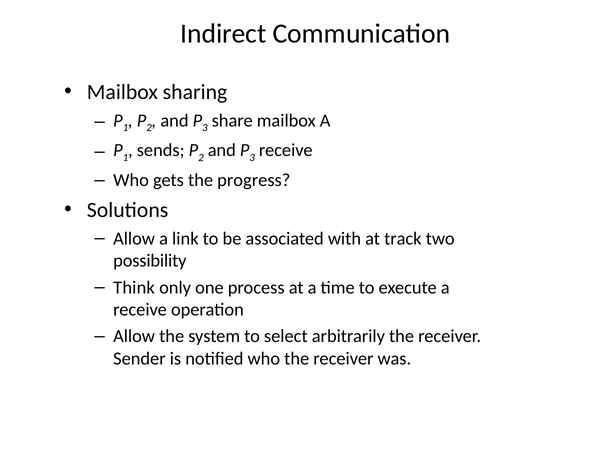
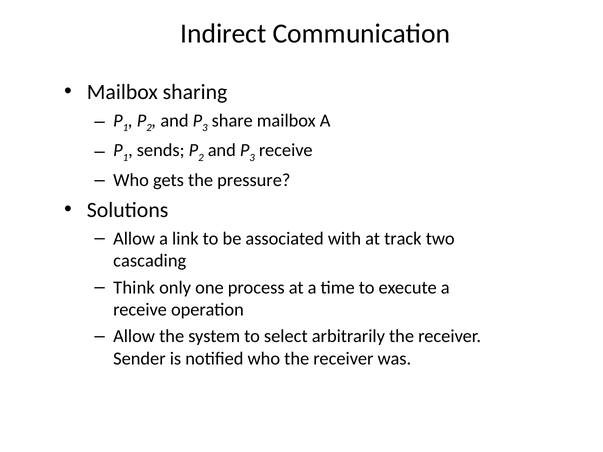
progress: progress -> pressure (254, 180)
possibility: possibility -> cascading (150, 261)
